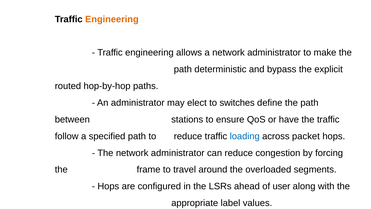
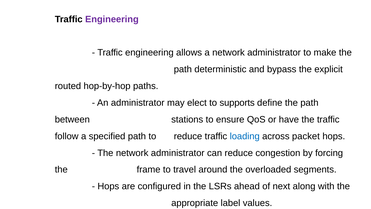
Engineering colour: orange -> purple (112, 19)
switches: switches -> supports (237, 103)
user: user -> next (281, 186)
